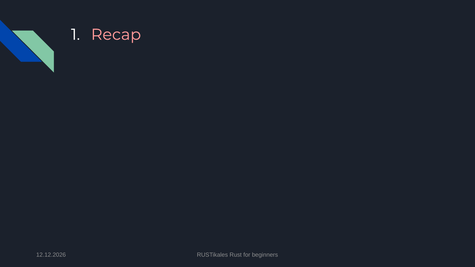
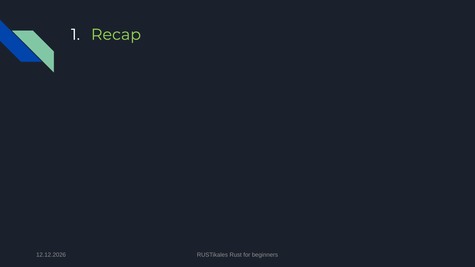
Recap colour: pink -> light green (116, 35)
